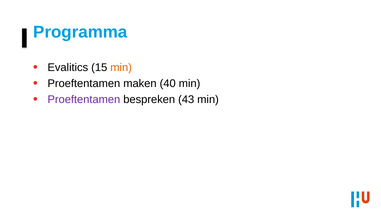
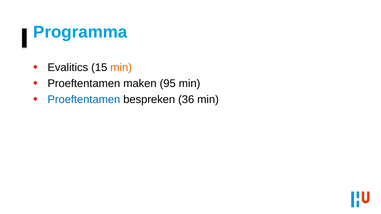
40: 40 -> 95 (168, 84)
Proeftentamen colour: purple -> blue (84, 100)
43: 43 -> 36 (186, 100)
